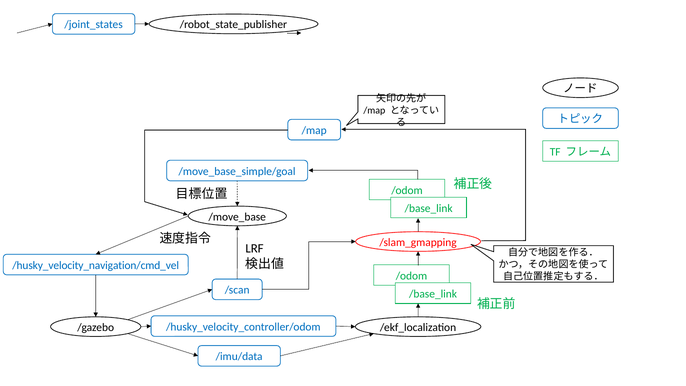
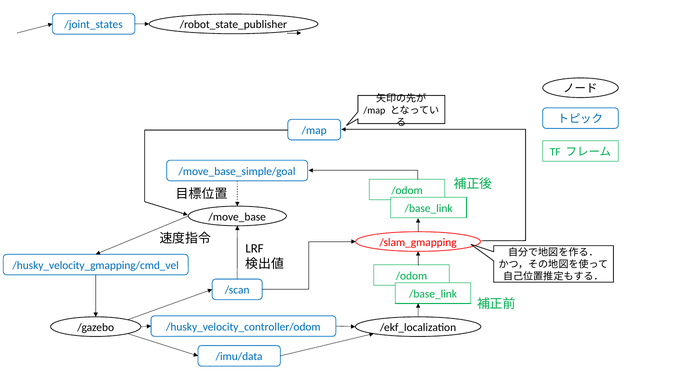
/husky_velocity_navigation/cmd_vel: /husky_velocity_navigation/cmd_vel -> /husky_velocity_gmapping/cmd_vel (96, 265)
